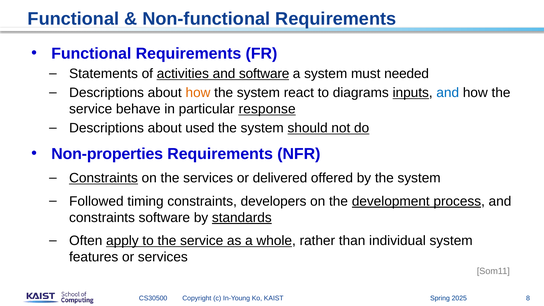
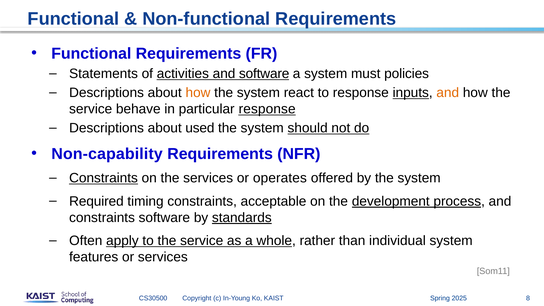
needed: needed -> policies (407, 74)
to diagrams: diagrams -> response (361, 93)
and colour: blue -> orange (448, 93)
Non-properties: Non-properties -> Non-capability (107, 154)
delivered: delivered -> operates (280, 178)
Followed: Followed -> Required (96, 201)
developers: developers -> acceptable (274, 201)
